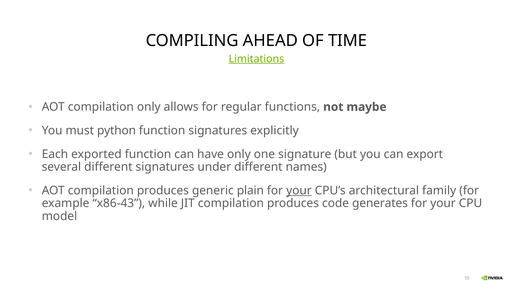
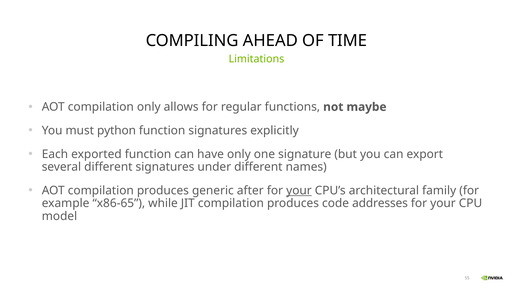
Limitations underline: present -> none (256, 59)
plain: plain -> after (250, 190)
x86-43: x86-43 -> x86-65 (119, 203)
generates: generates -> addresses (380, 203)
